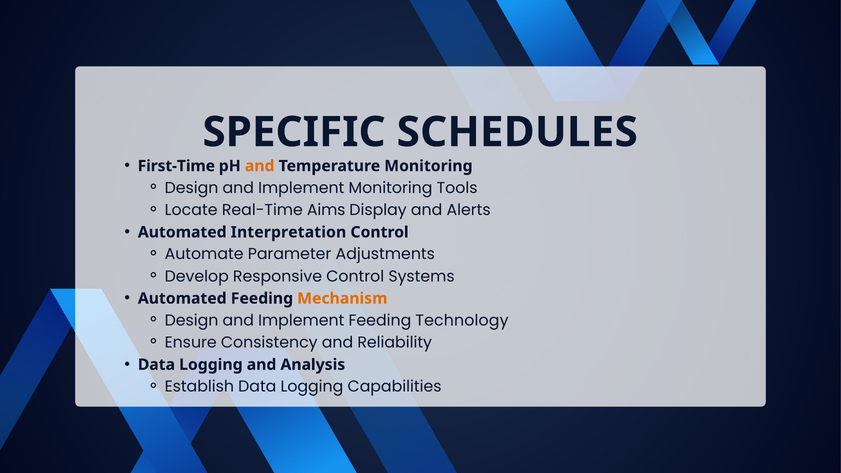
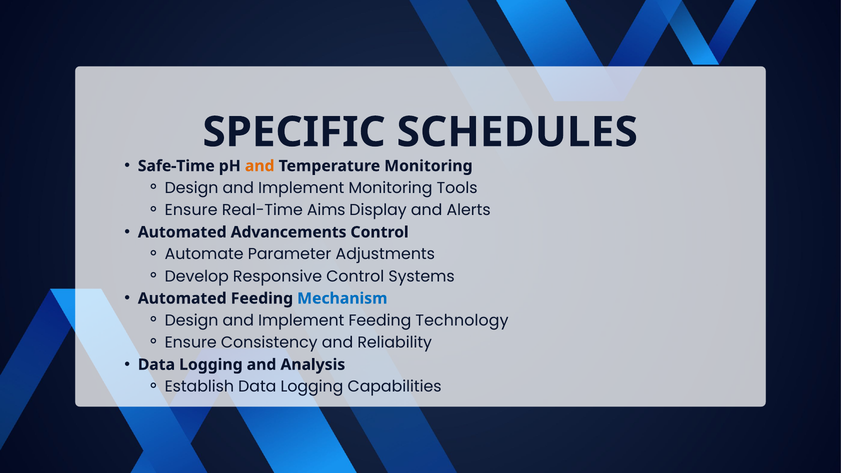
First-Time: First-Time -> Safe-Time (176, 166)
Locate: Locate -> Ensure (191, 210)
Interpretation: Interpretation -> Advancements (289, 232)
Mechanism colour: orange -> blue (342, 298)
